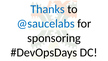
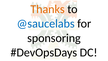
Thanks colour: blue -> orange (48, 9)
